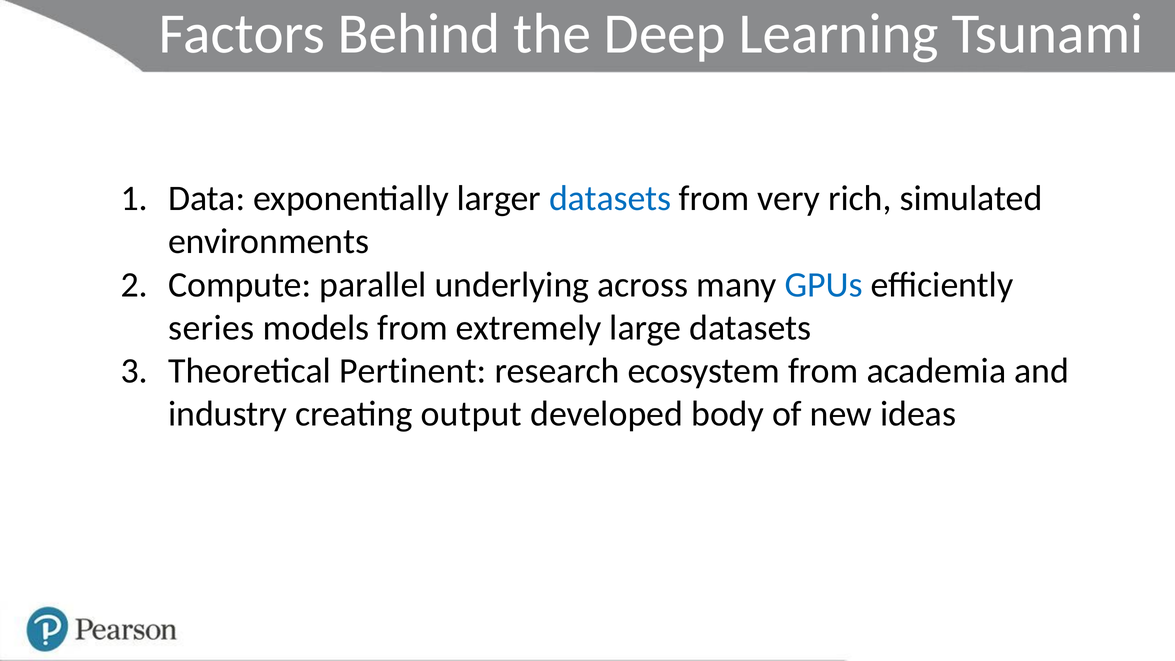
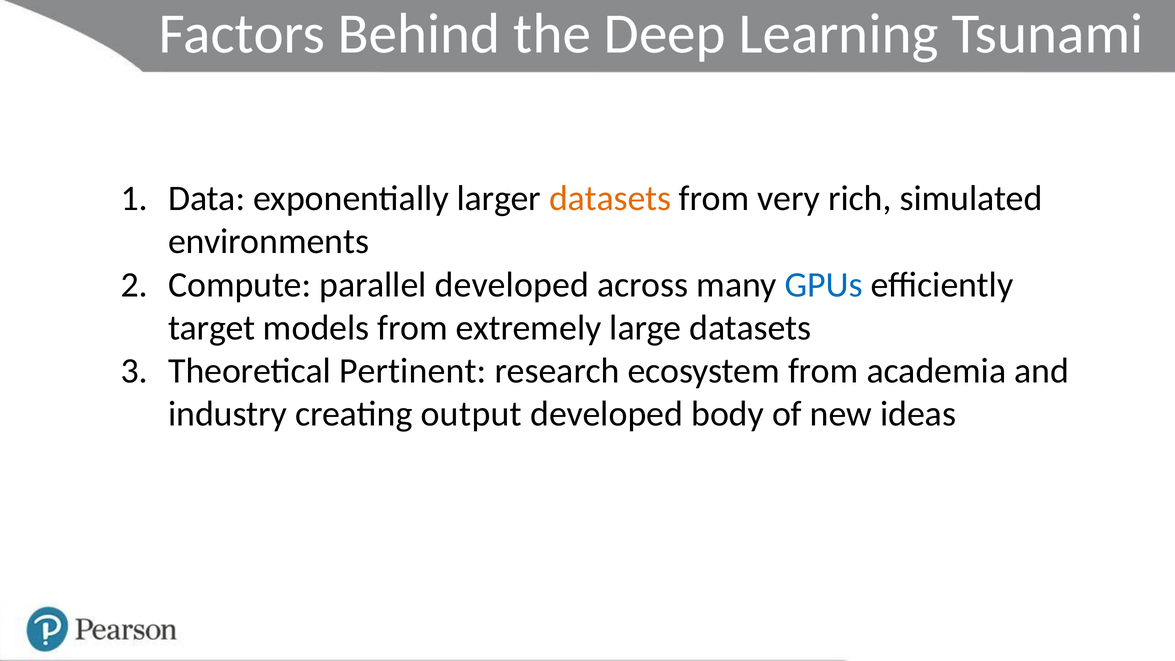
datasets colour: blue -> orange (610, 199)
parallel underlying: underlying -> developed (512, 285)
series: series -> target (212, 328)
